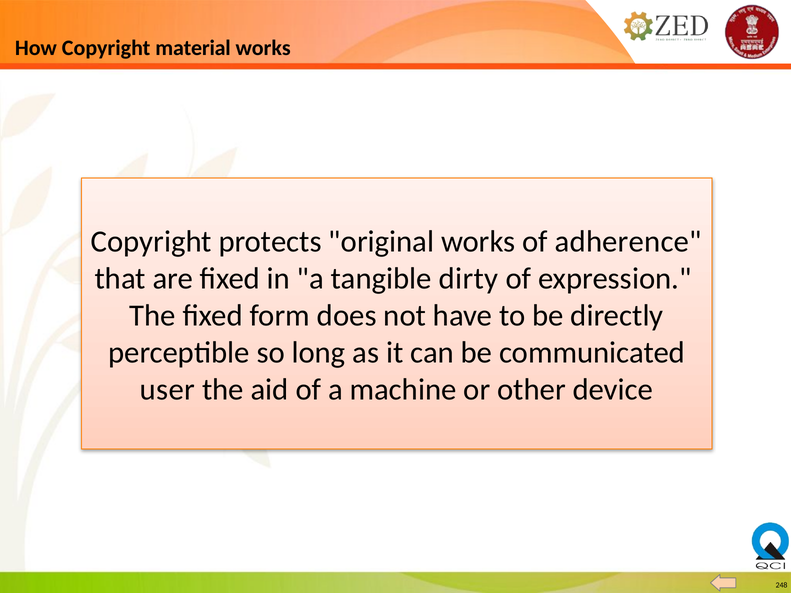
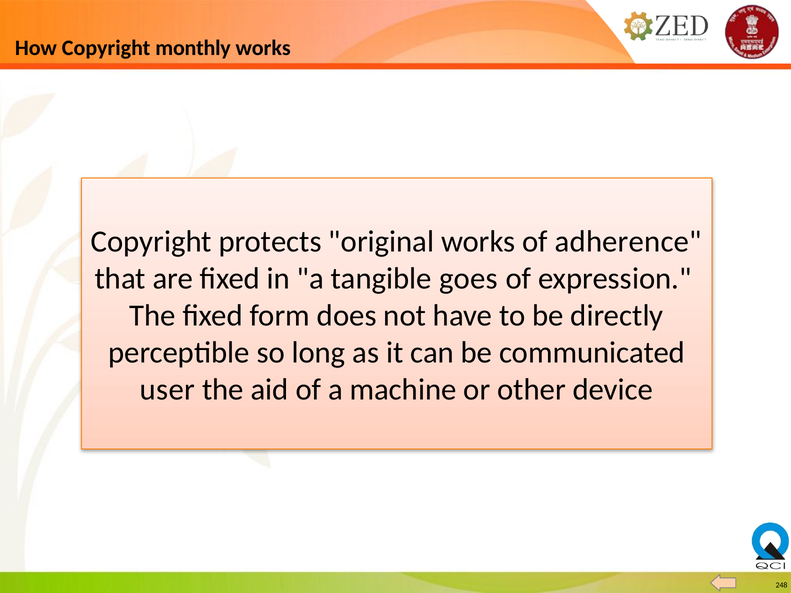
material: material -> monthly (193, 48)
dirty: dirty -> goes (468, 279)
